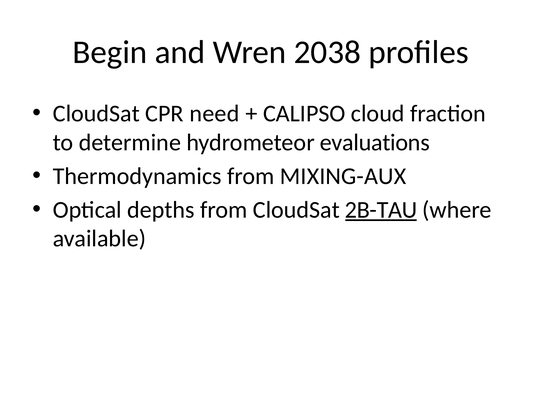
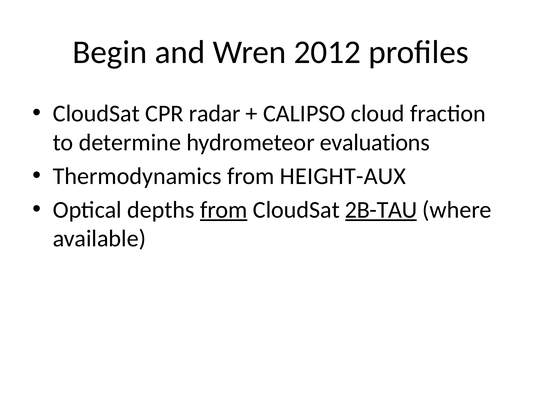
2038: 2038 -> 2012 (327, 52)
need: need -> radar (215, 114)
MIXING-AUX: MIXING-AUX -> HEIGHT-AUX (343, 176)
from underline: none -> present (224, 210)
